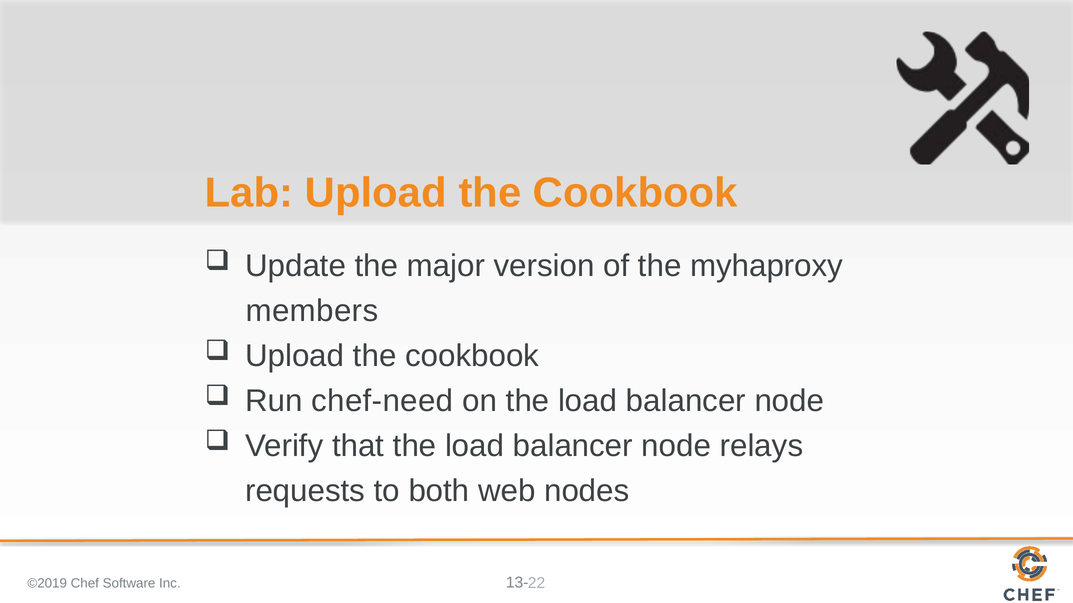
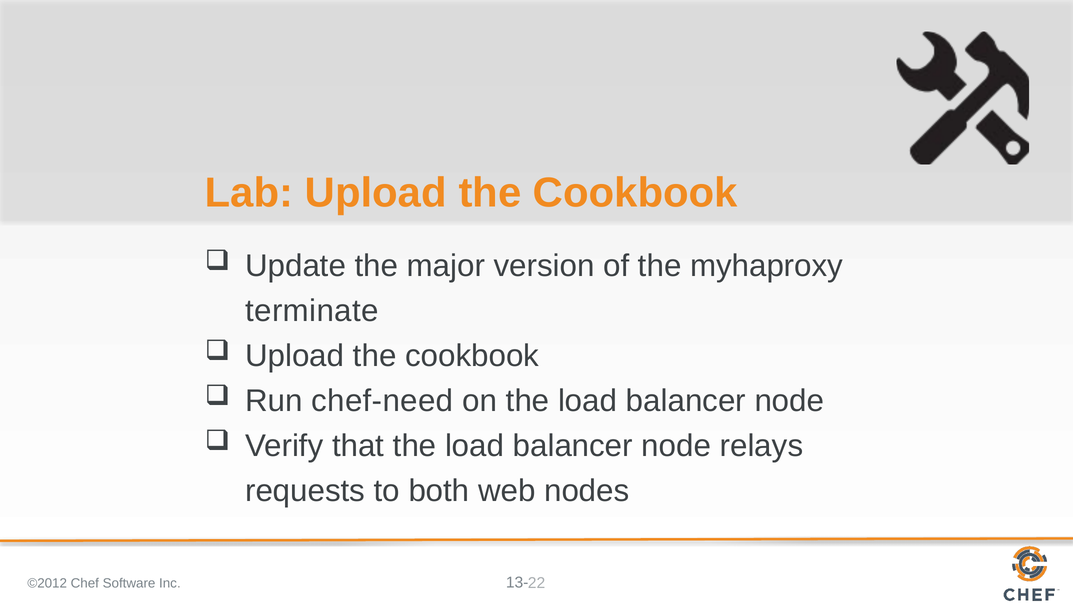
members: members -> terminate (312, 311)
©2019: ©2019 -> ©2012 (47, 584)
